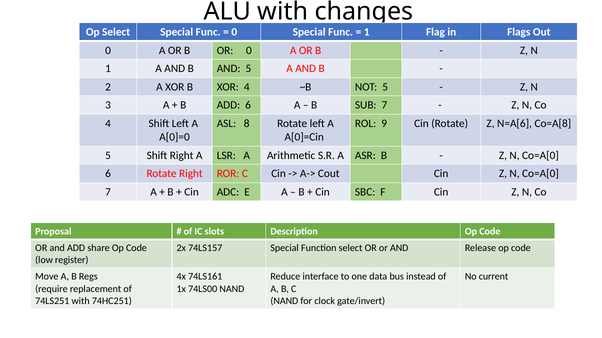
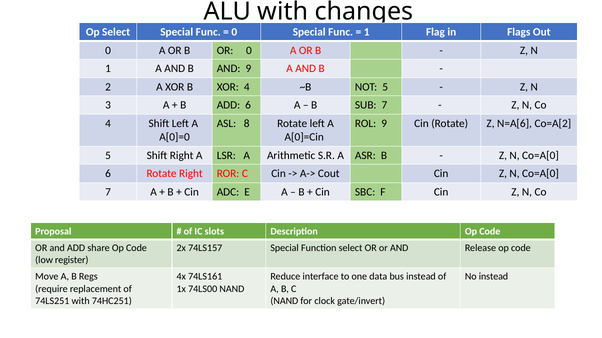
AND 5: 5 -> 9 (248, 69)
Co=A[8: Co=A[8 -> Co=A[2 (553, 124)
No current: current -> instead (494, 277)
